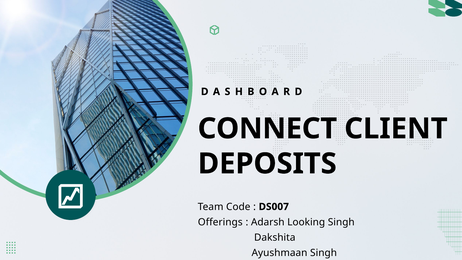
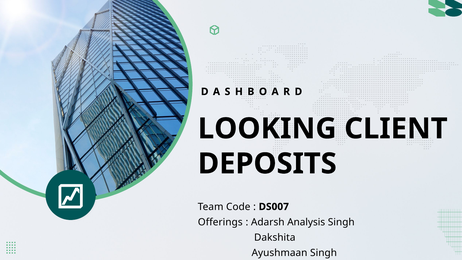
CONNECT: CONNECT -> LOOKING (267, 129)
Looking: Looking -> Analysis (306, 222)
